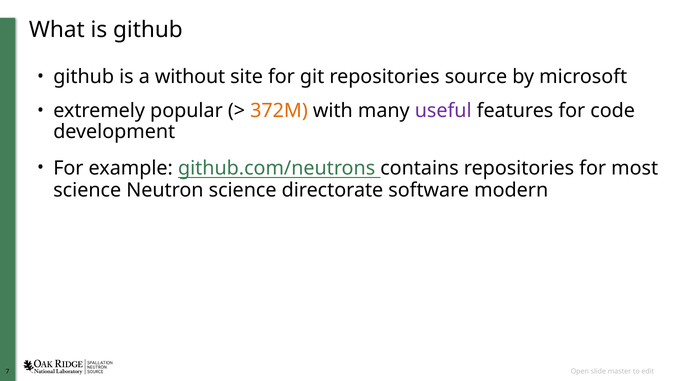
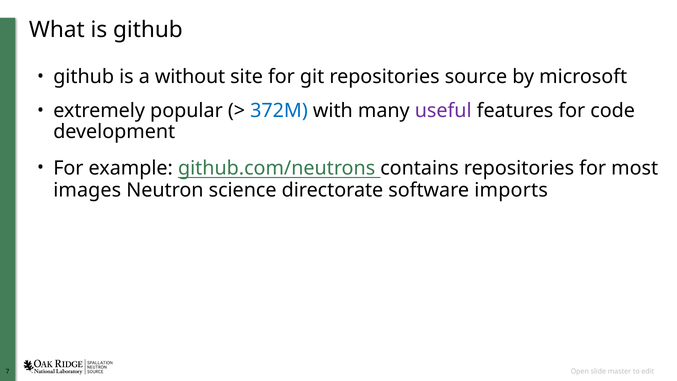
372M colour: orange -> blue (279, 111)
science: science -> images (87, 190)
modern: modern -> imports (511, 190)
